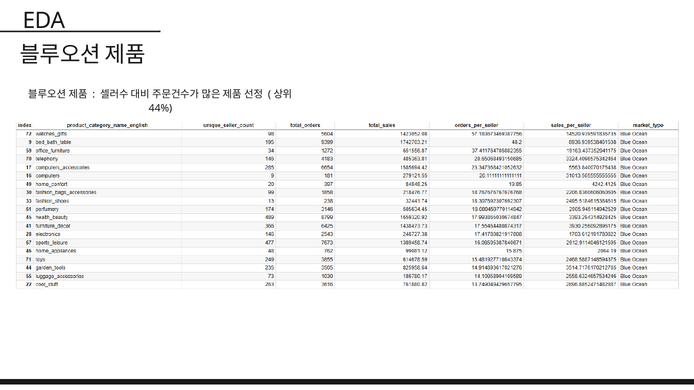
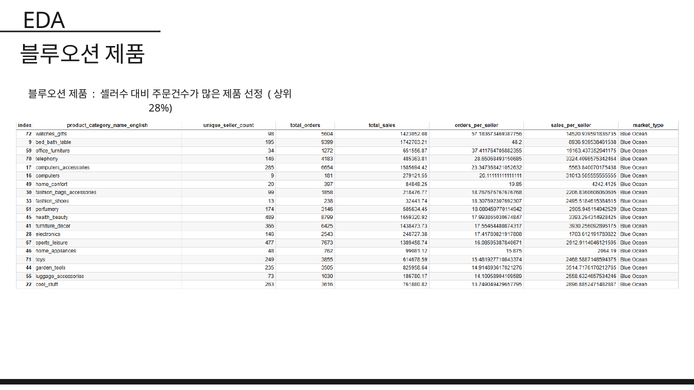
44%: 44% -> 28% (160, 109)
